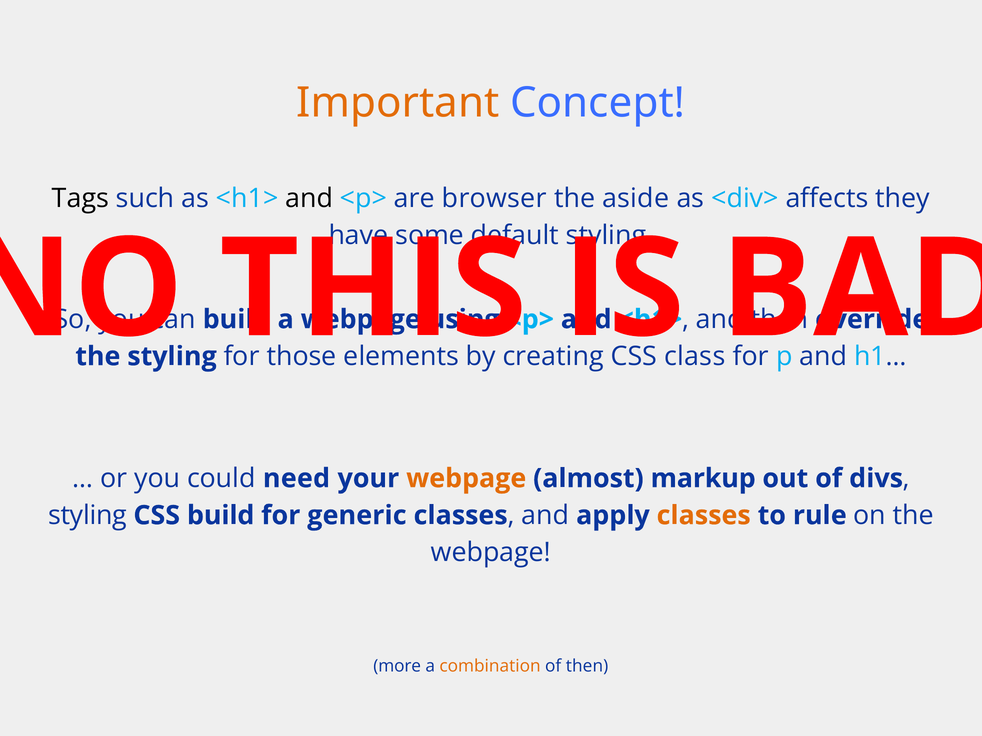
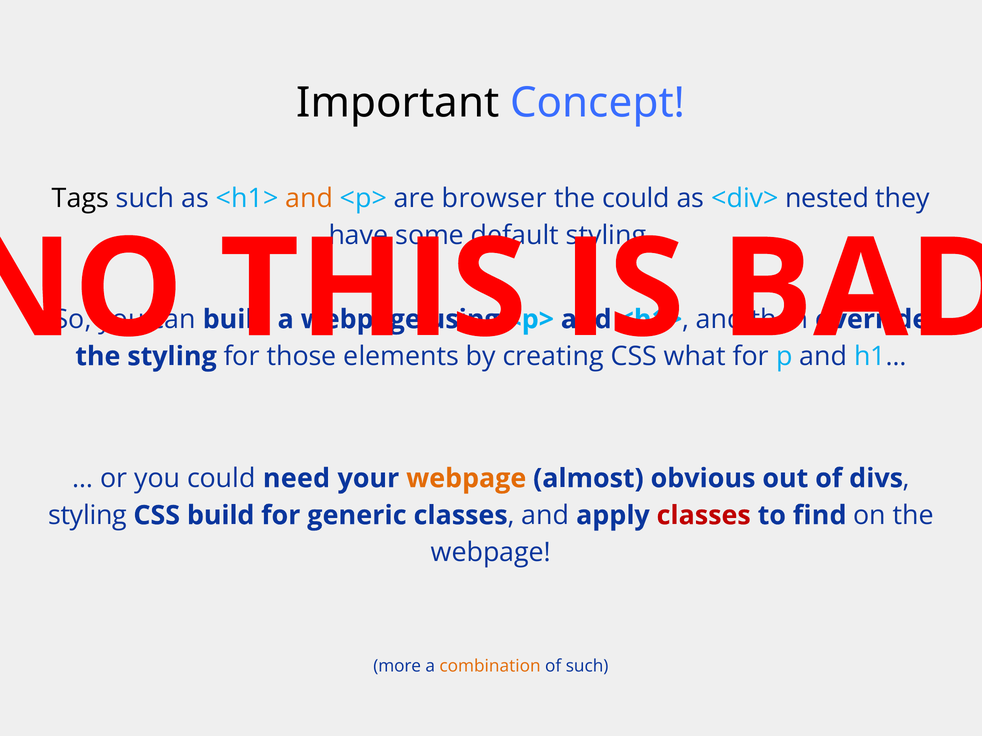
Important colour: orange -> black (398, 103)
and colour: black -> orange (309, 199)
the aside: aside -> could (636, 199)
affects: affects -> nested (827, 199)
class: class -> what (695, 357)
markup: markup -> obvious (703, 479)
classes colour: orange -> red (704, 516)
rule: rule -> find (820, 516)
of then: then -> such (587, 667)
